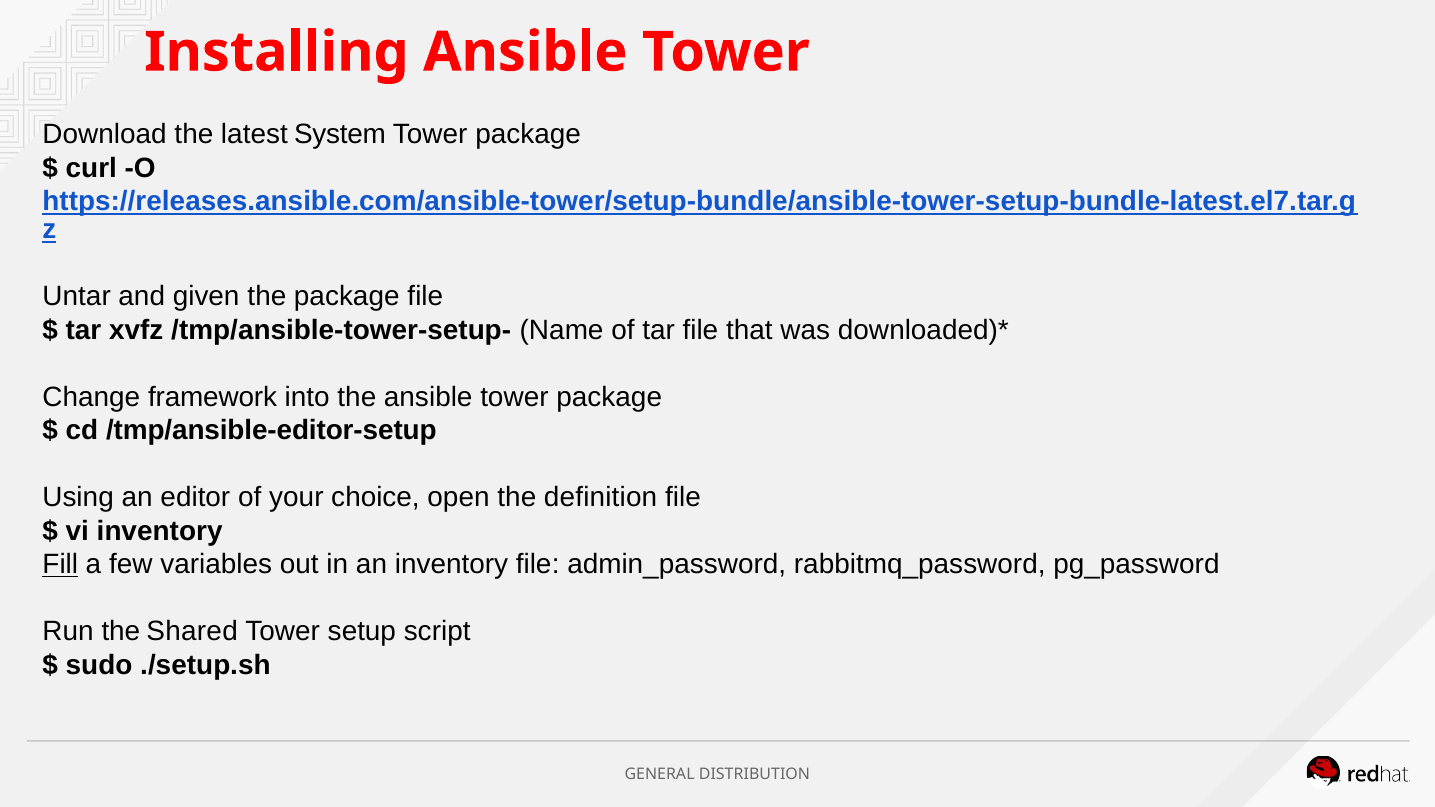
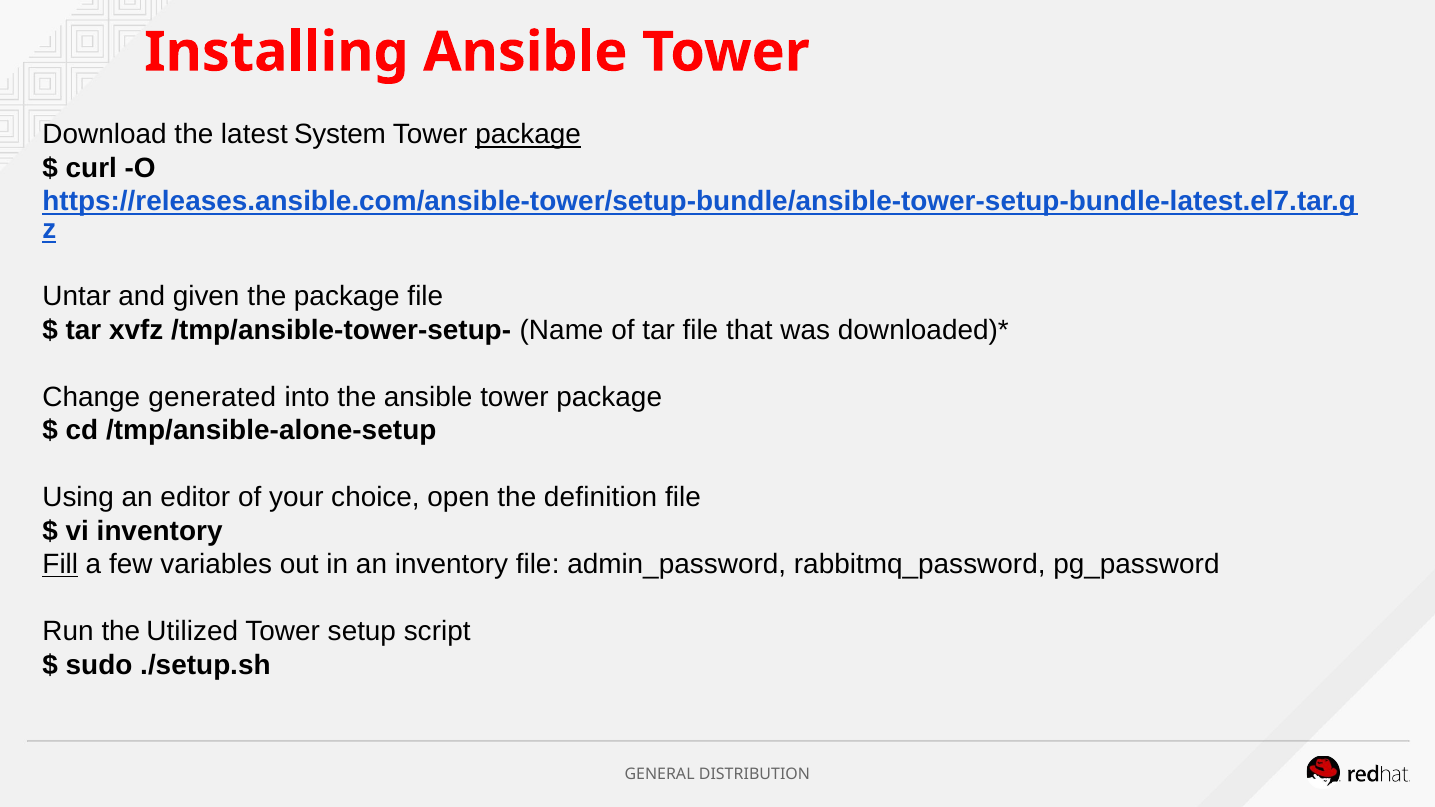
package underline: none -> present (528, 135)
framework: framework -> generated (212, 397)
/tmp/ansible-editor-setup: /tmp/ansible-editor-setup -> /tmp/ansible-alone-setup (271, 431)
Shared: Shared -> Utilized (192, 632)
